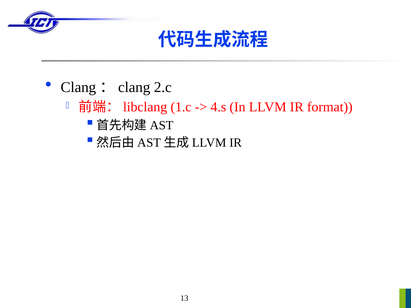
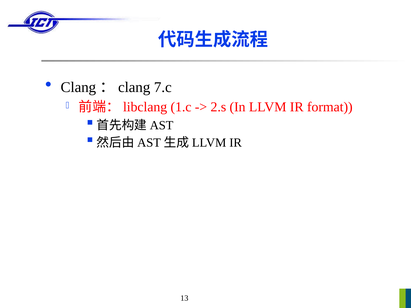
2.c: 2.c -> 7.c (163, 87)
4.s: 4.s -> 2.s (218, 107)
